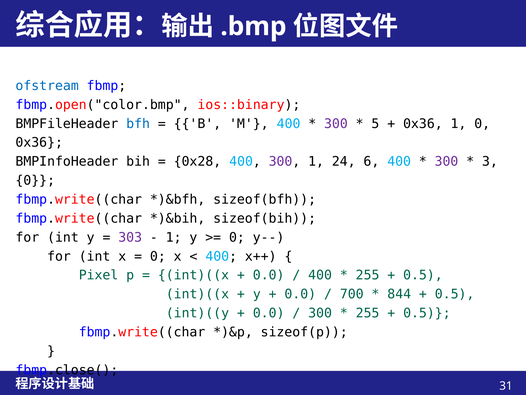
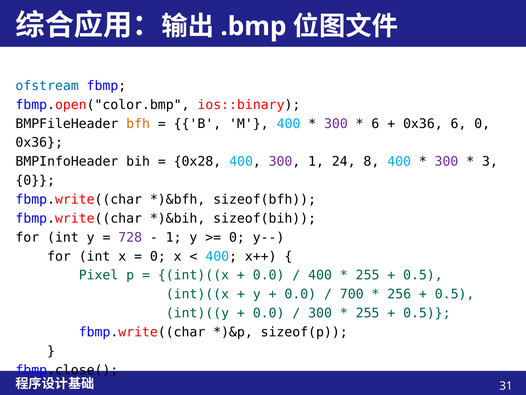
bfh colour: blue -> orange (138, 124)
5: 5 -> 6 (375, 124)
0x36 1: 1 -> 6 (458, 124)
6: 6 -> 8 (371, 161)
303: 303 -> 728 (130, 237)
844: 844 -> 256 (399, 294)
